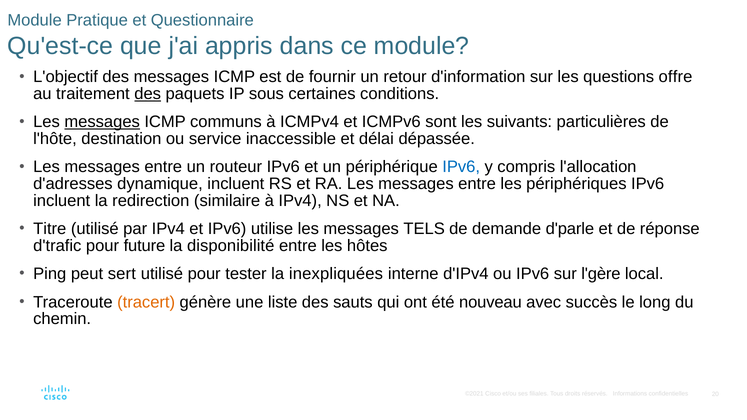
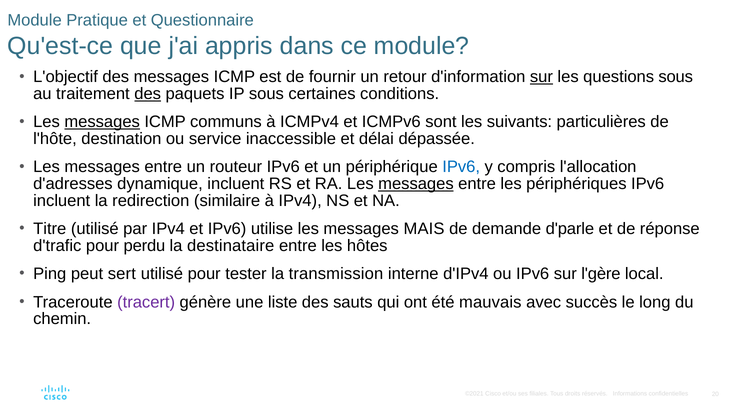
sur underline: none -> present (541, 77)
questions offre: offre -> sous (676, 77)
messages underline: none -> present (416, 184)
TELS: TELS -> MAIS (424, 229)
future: future -> perdu (144, 246)
disponibilité: disponibilité -> destinataire (231, 246)
inexpliquées: inexpliquées -> transmission (336, 274)
tracert colour: orange -> purple (146, 302)
nouveau: nouveau -> mauvais (490, 302)
